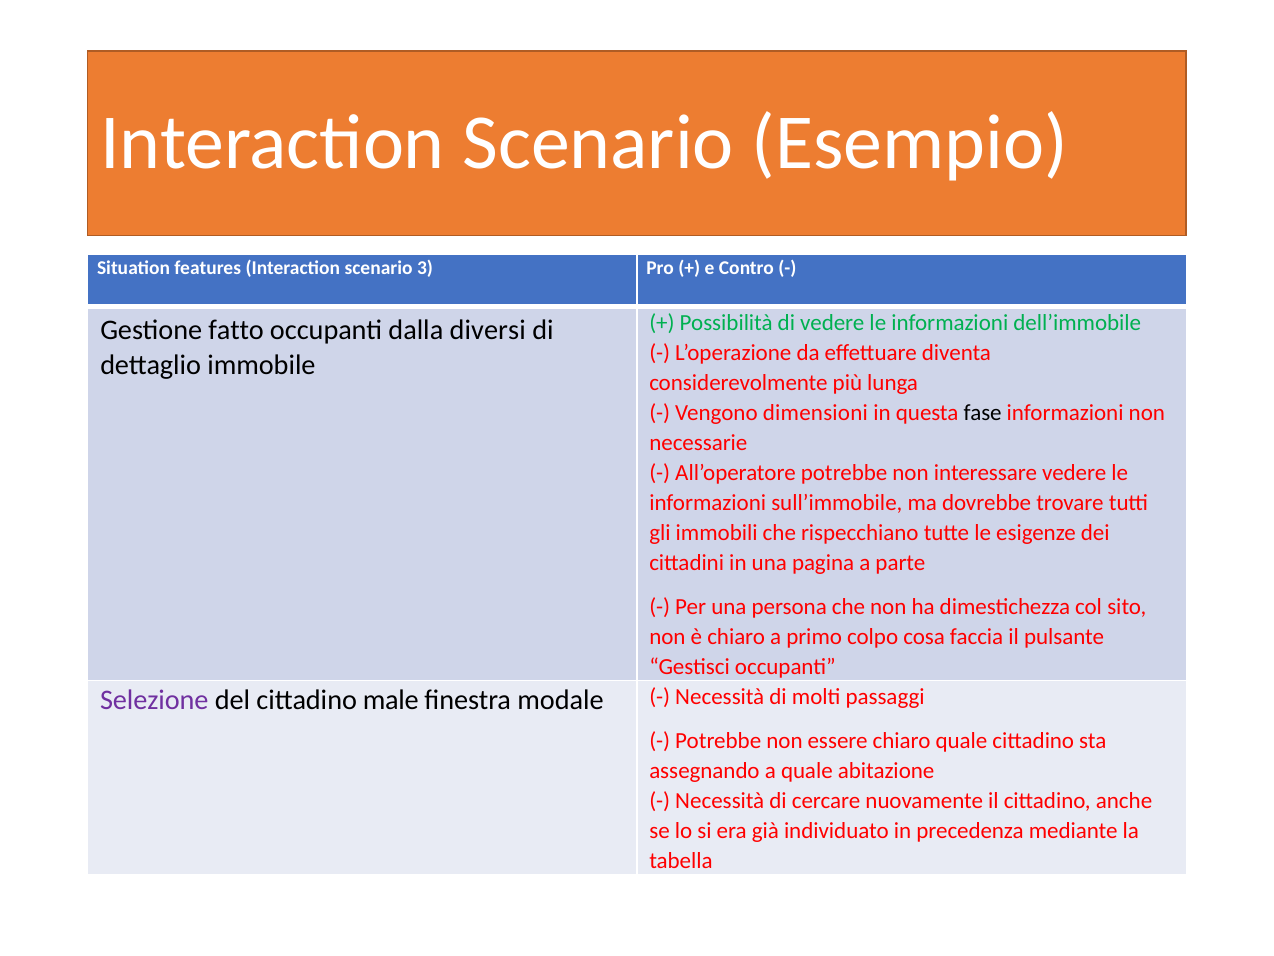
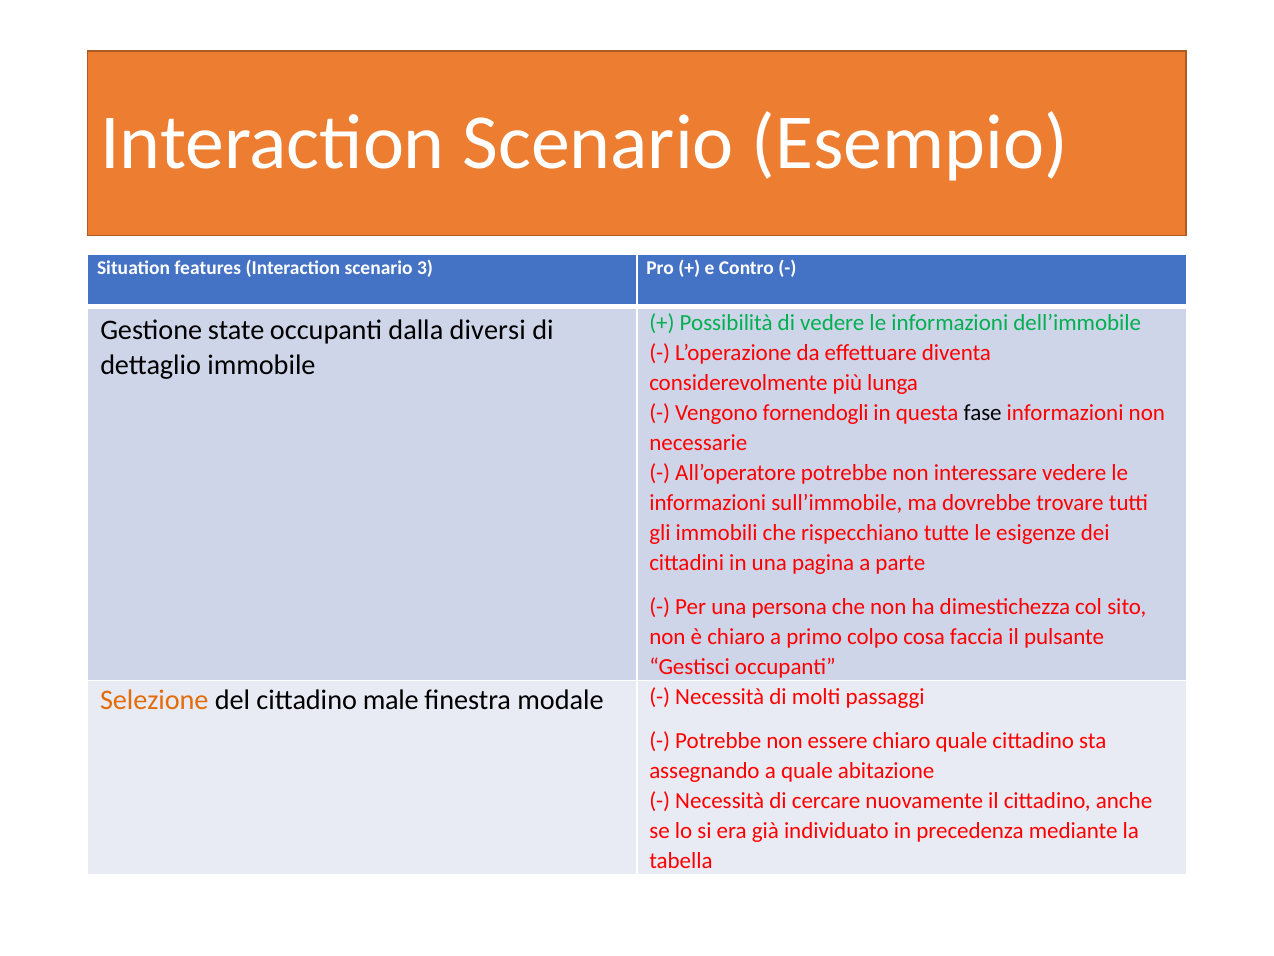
fatto: fatto -> state (236, 330)
dimensioni: dimensioni -> fornendogli (816, 412)
Selezione colour: purple -> orange (154, 700)
